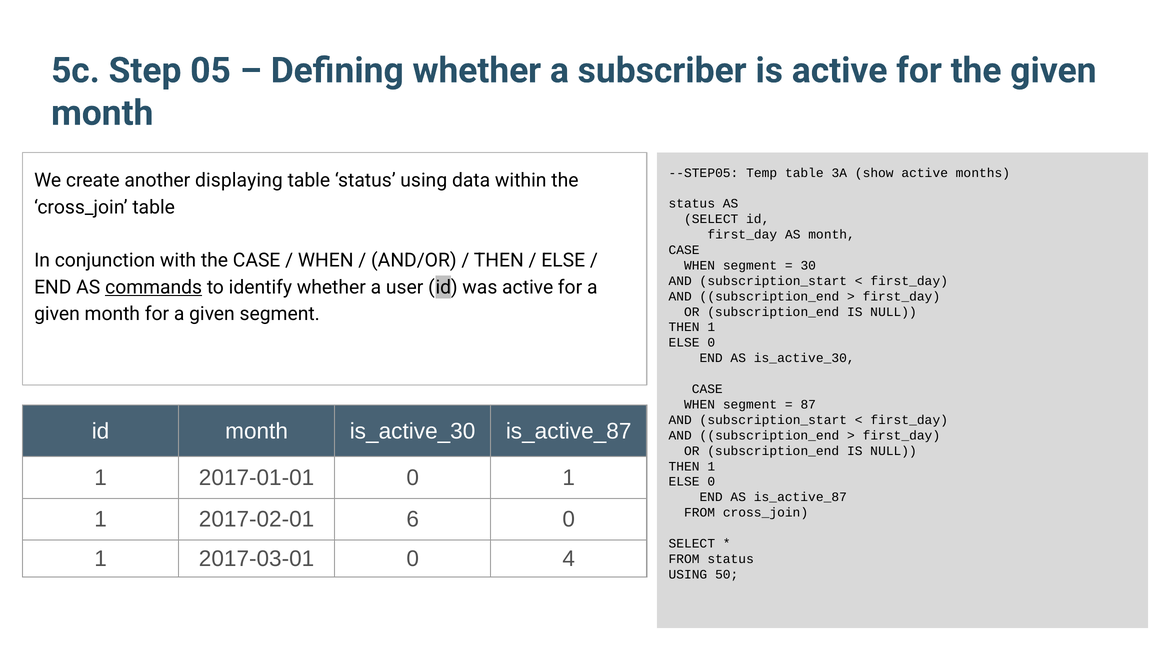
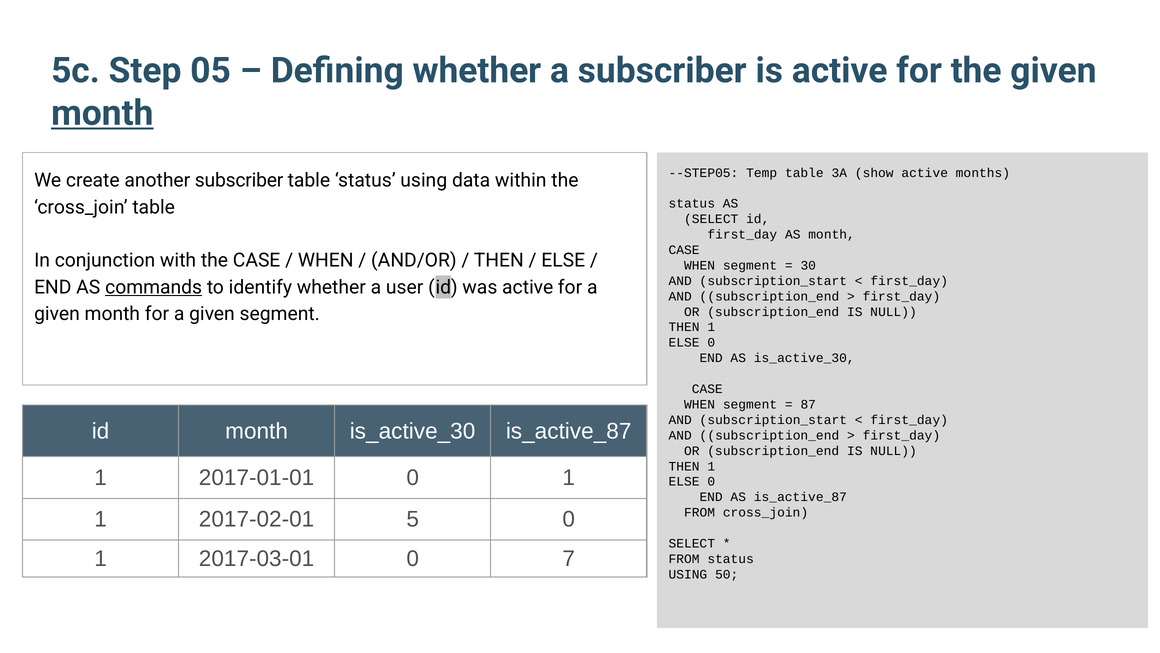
month underline: none -> present (102, 113)
another displaying: displaying -> subscriber (239, 180)
6: 6 -> 5 (413, 519)
4: 4 -> 7 (569, 558)
